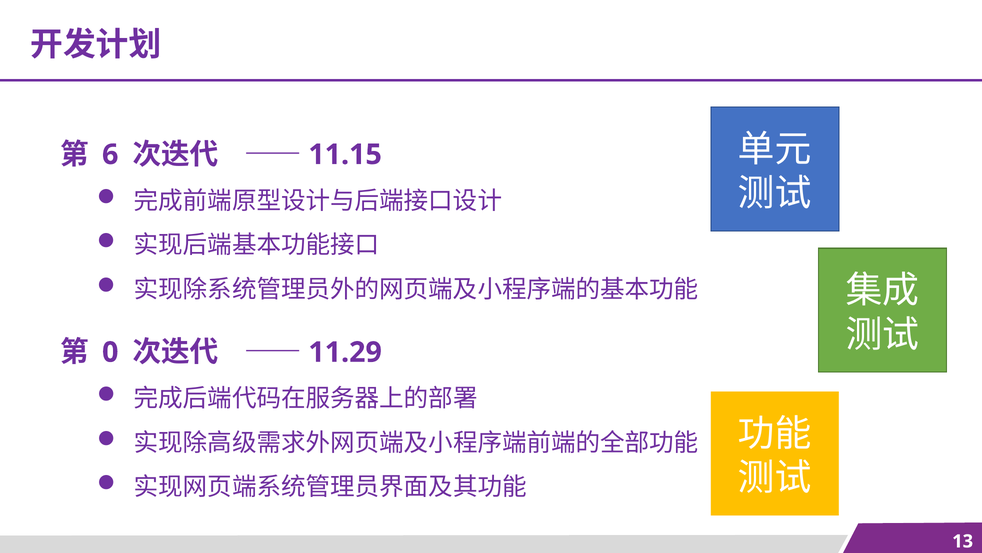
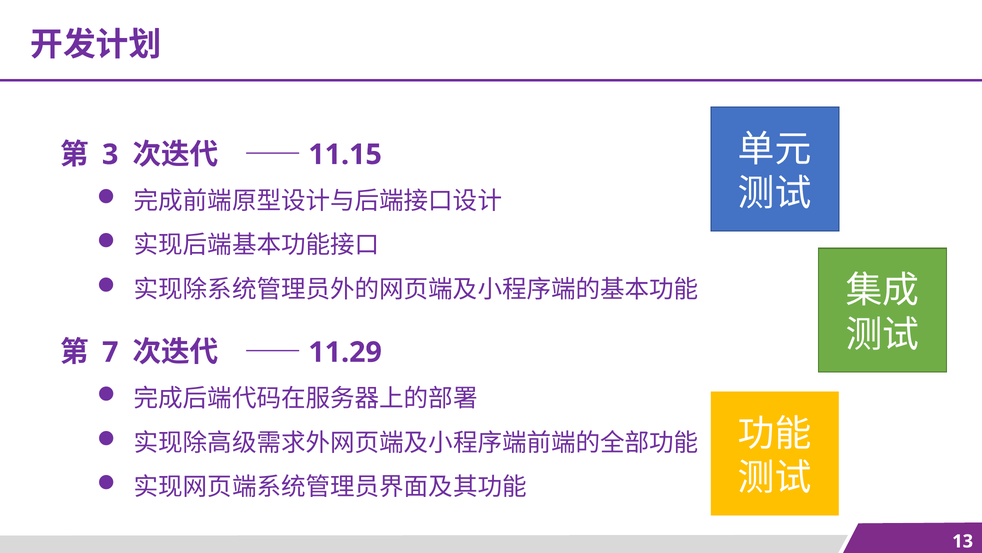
6: 6 -> 3 (110, 154)
0: 0 -> 7 (110, 352)
